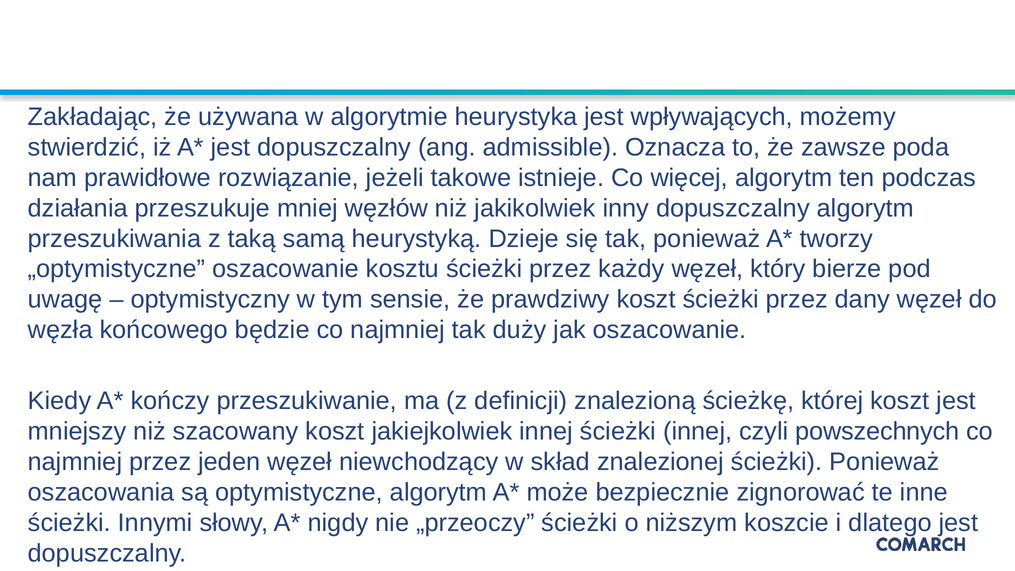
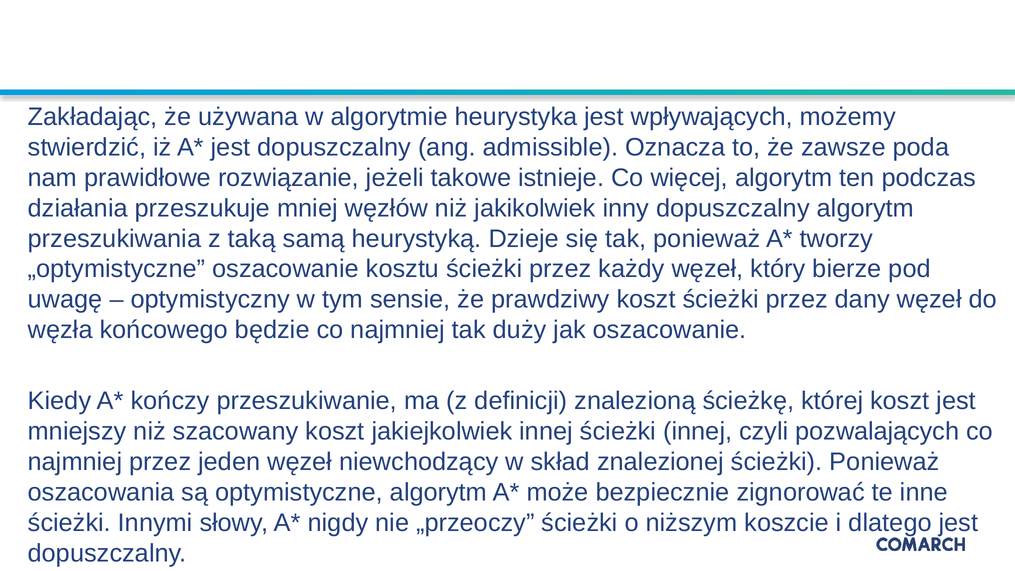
powszechnych: powszechnych -> pozwalających (877, 431)
